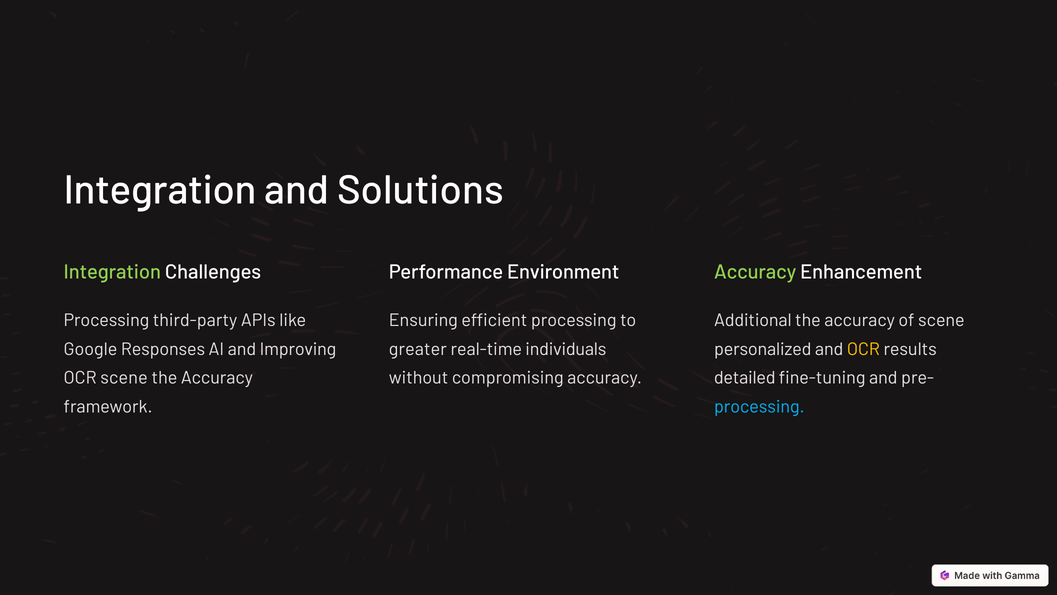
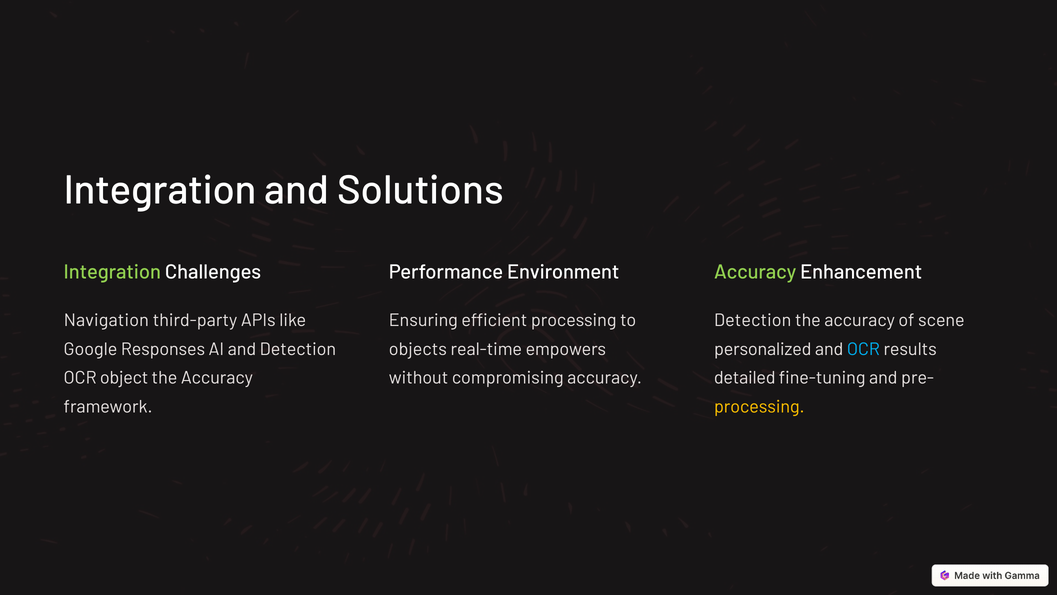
Processing: Processing -> Navigation (106, 320)
Additional: Additional -> Detection (753, 320)
and Improving: Improving -> Detection (298, 349)
greater: greater -> objects (418, 349)
individuals: individuals -> empowers (566, 349)
OCR colour: yellow -> light blue (863, 349)
OCR scene: scene -> object (124, 378)
processing colour: light blue -> yellow (759, 407)
